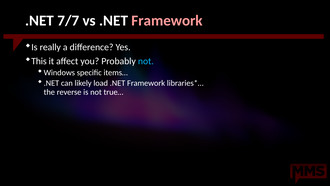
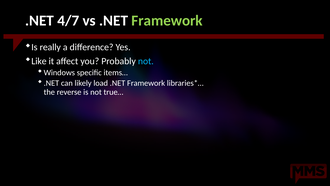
7/7: 7/7 -> 4/7 (68, 21)
Framework colour: pink -> light green (167, 21)
This: This -> Like (39, 61)
